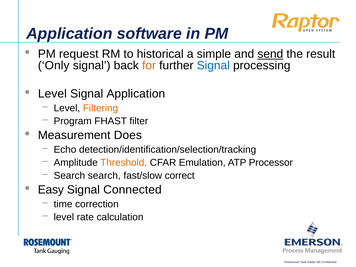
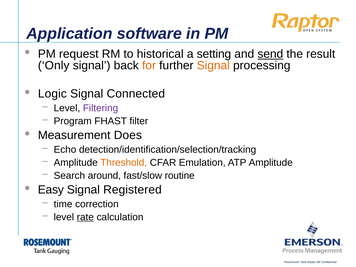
simple: simple -> setting (214, 54)
Signal colour: blue -> orange (213, 65)
Level: Level -> Logic (52, 94)
Signal Application: Application -> Connected (136, 94)
Filtering colour: orange -> purple (100, 108)
ATP Processor: Processor -> Amplitude (271, 163)
Search search: search -> around (104, 176)
correct: correct -> routine (180, 176)
Connected: Connected -> Registered (132, 190)
rate underline: none -> present (85, 217)
